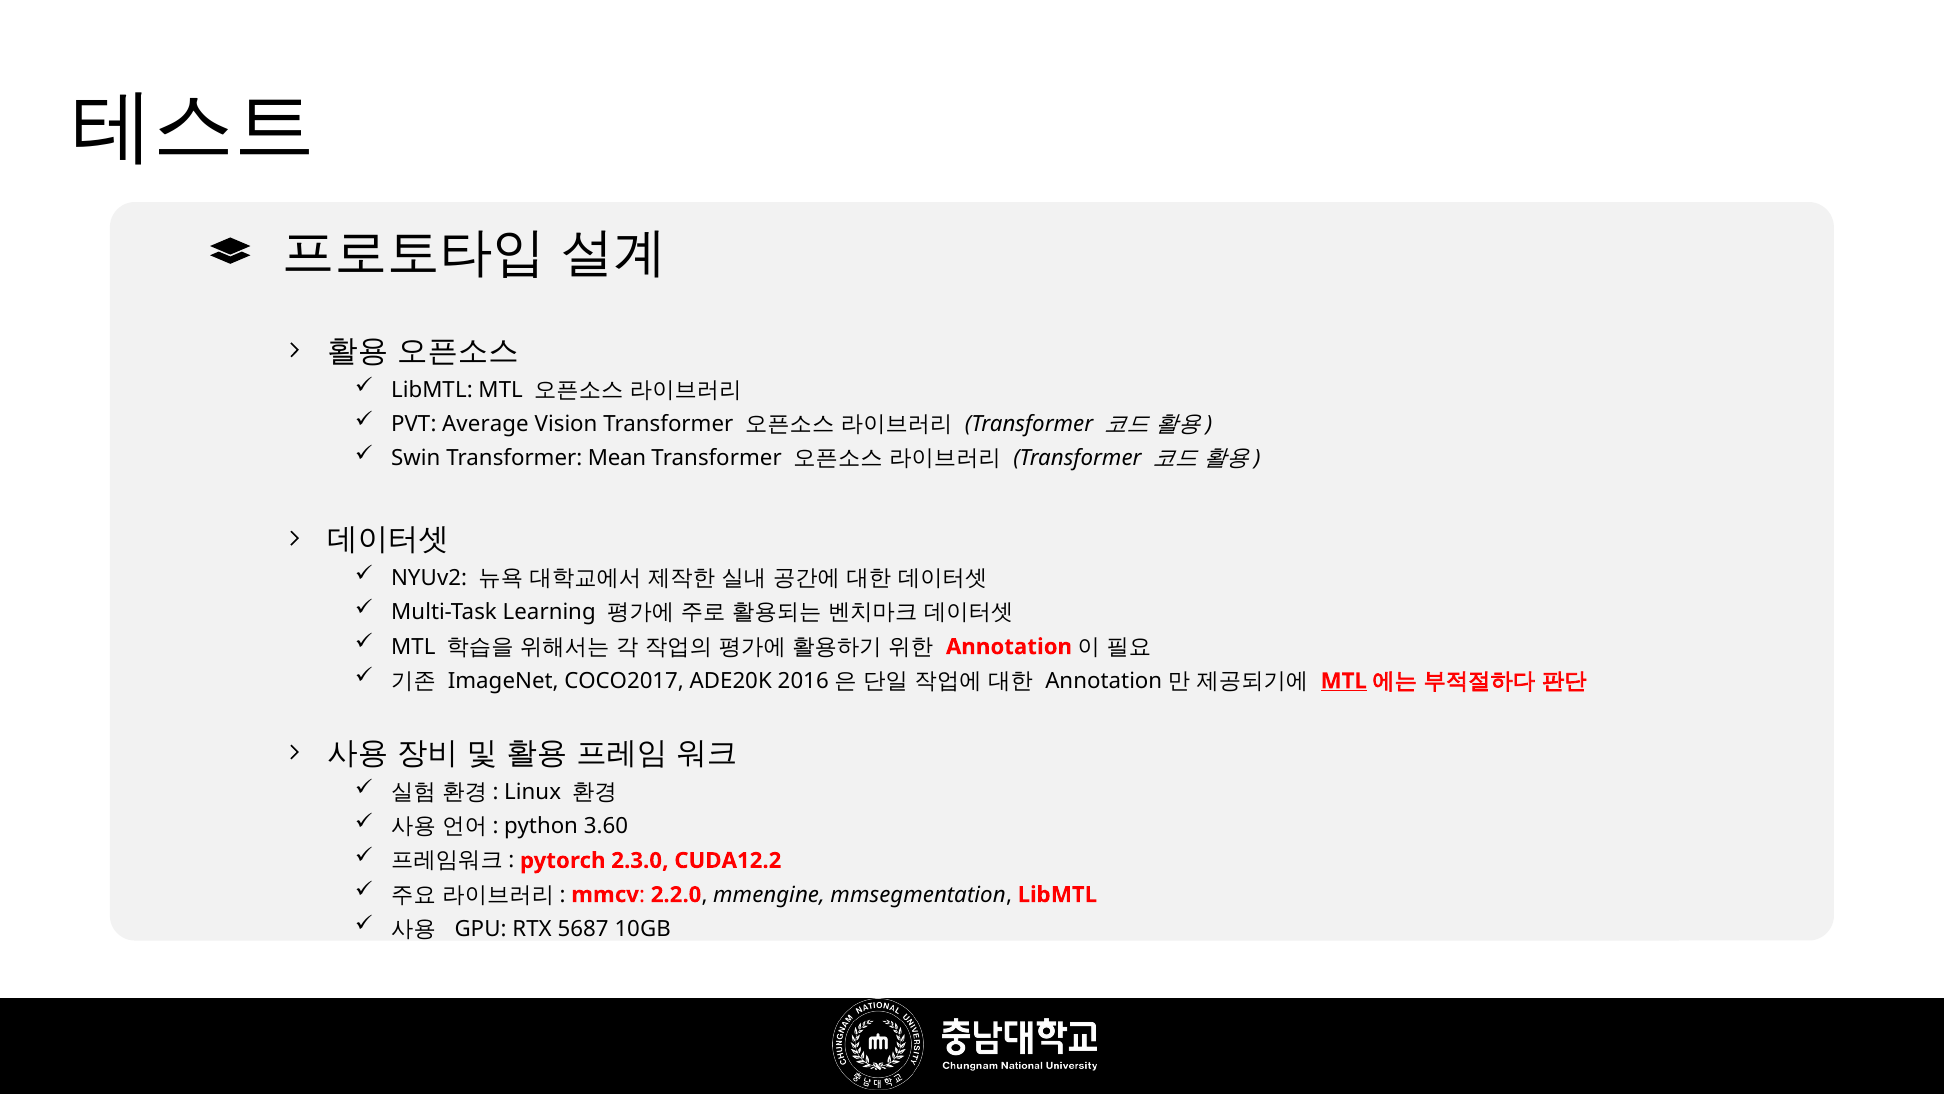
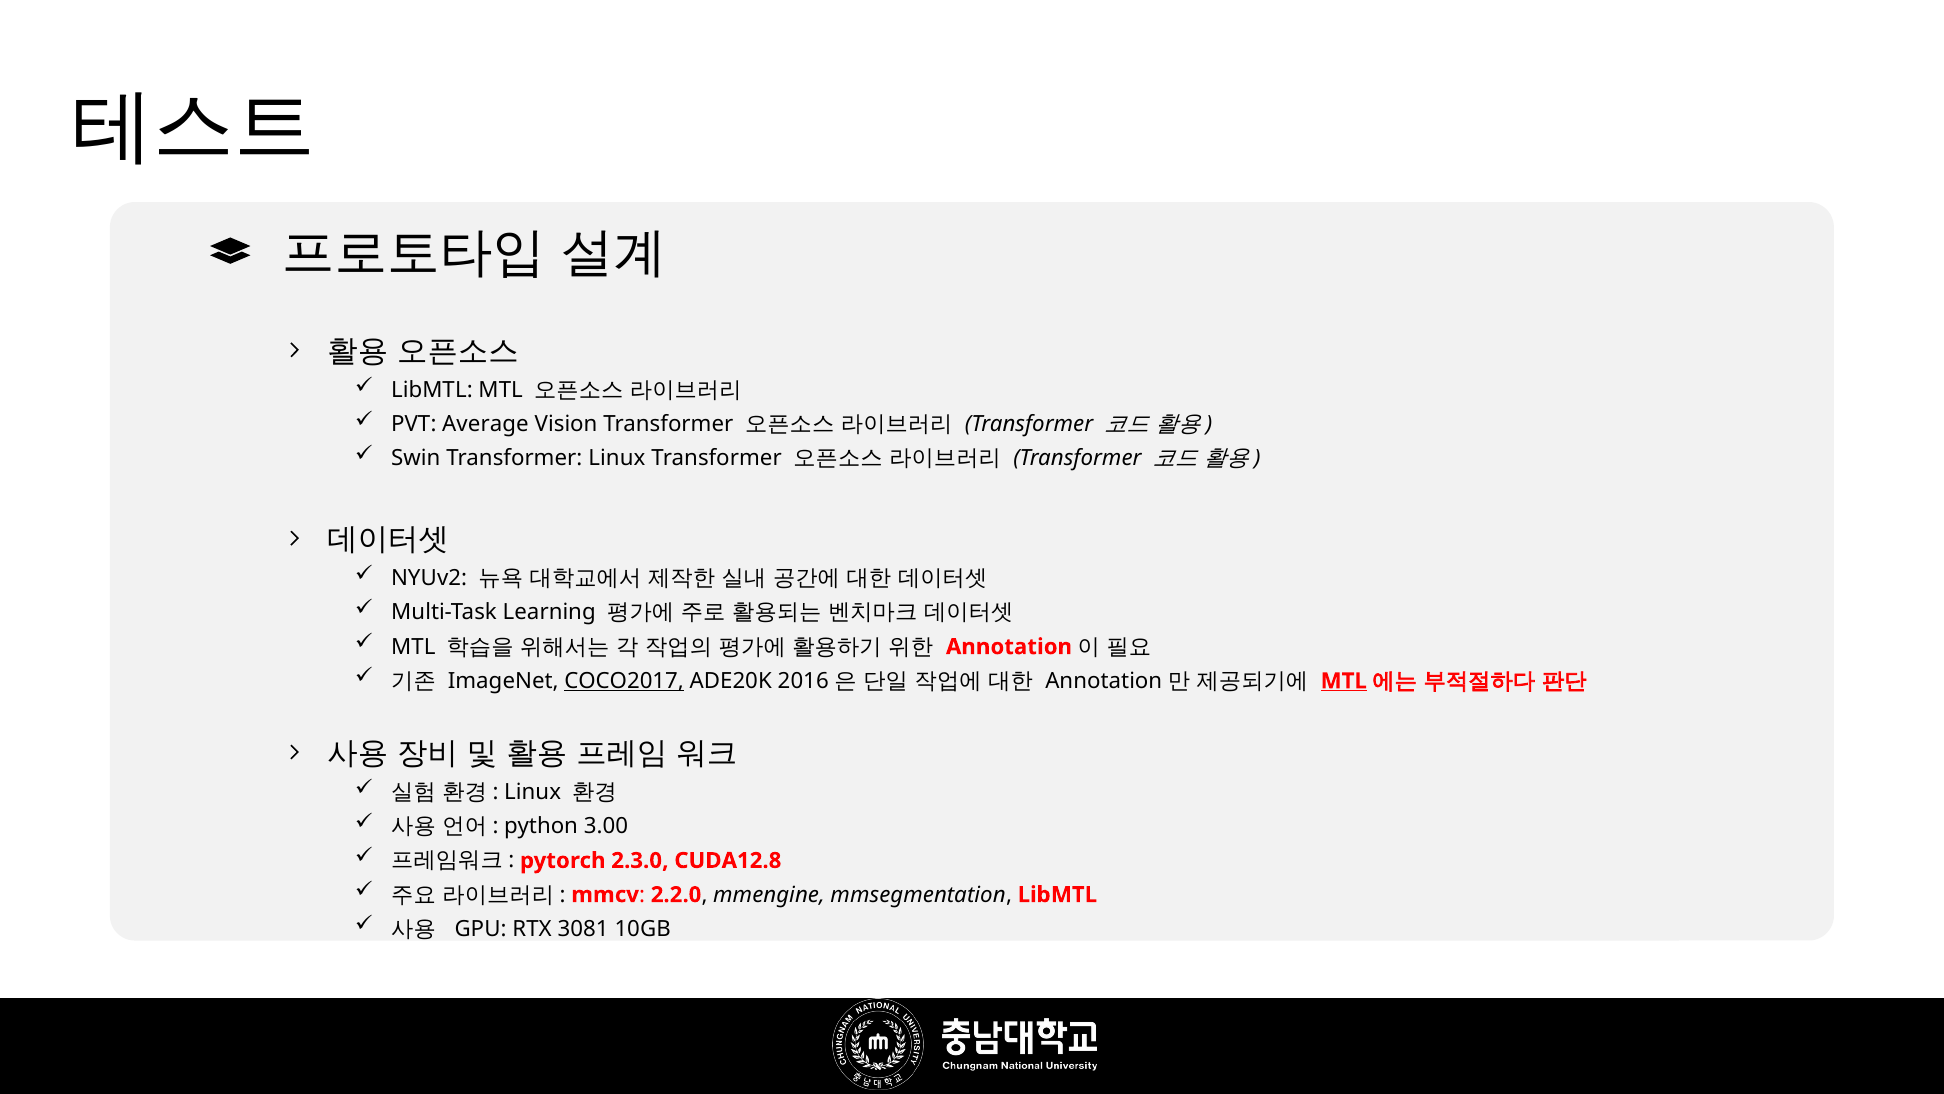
Transformer Mean: Mean -> Linux (617, 458)
COCO2017 underline: none -> present (624, 681)
3.60: 3.60 -> 3.00 (606, 826)
CUDA12.2: CUDA12.2 -> CUDA12.8 (728, 860)
5687: 5687 -> 3081 (583, 929)
